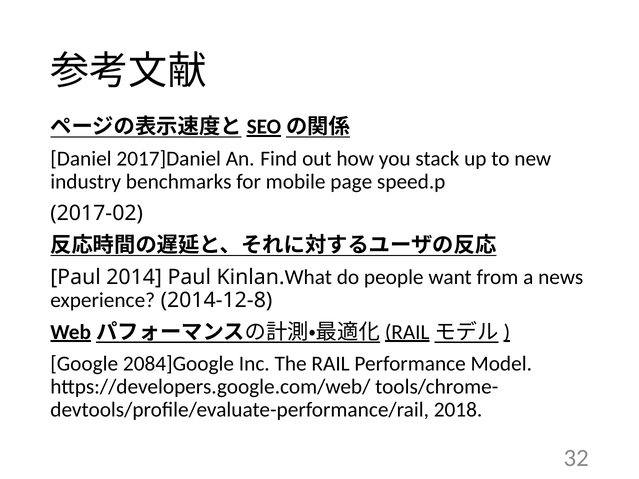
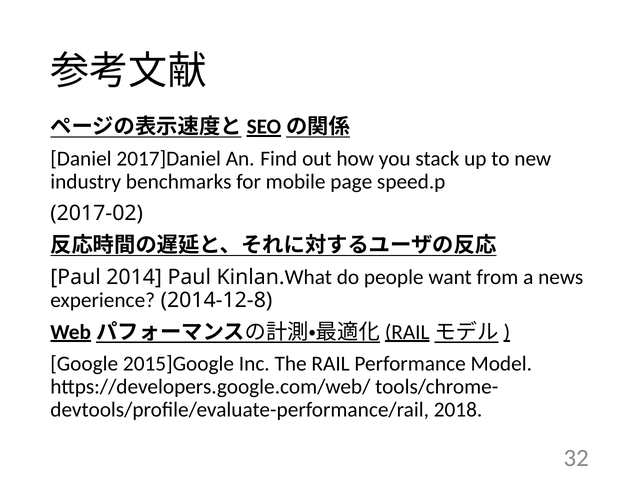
2084]Google: 2084]Google -> 2015]Google (179, 364)
